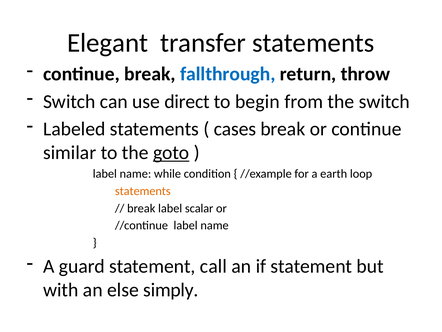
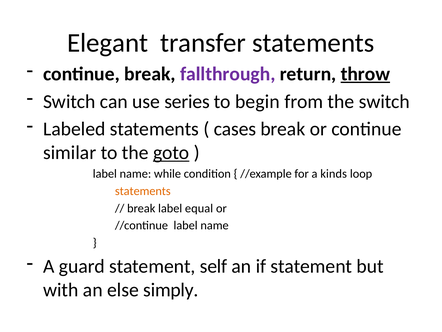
fallthrough colour: blue -> purple (228, 74)
throw underline: none -> present (365, 74)
direct: direct -> series (187, 101)
earth: earth -> kinds (334, 174)
scalar: scalar -> equal (199, 208)
call: call -> self (214, 266)
